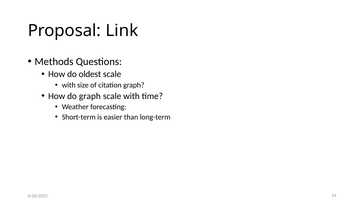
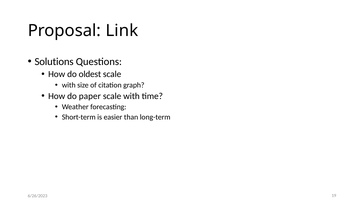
Methods: Methods -> Solutions (54, 62)
do graph: graph -> paper (90, 96)
